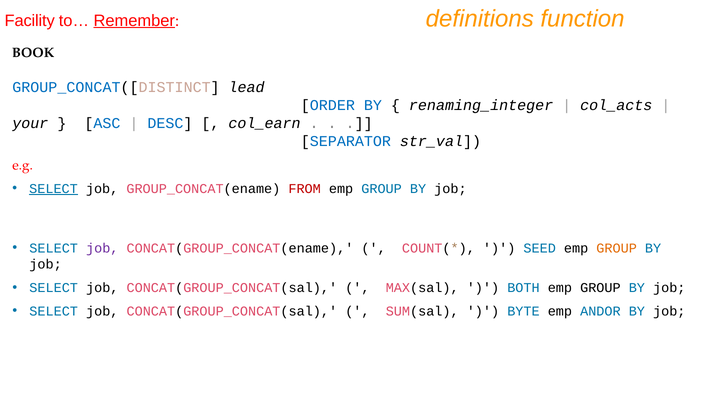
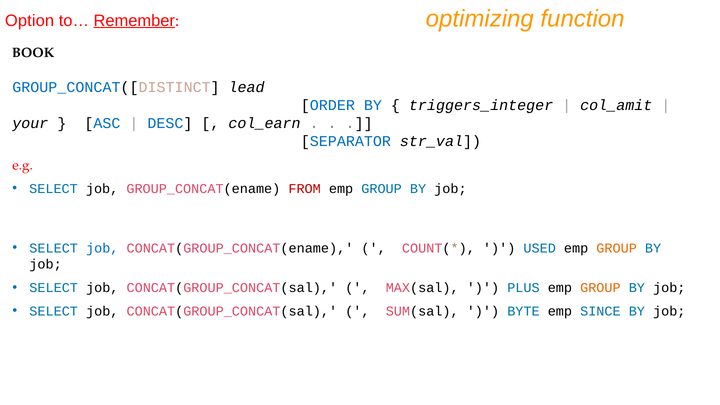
definitions: definitions -> optimizing (480, 19)
Facility: Facility -> Option (30, 21)
renaming_integer: renaming_integer -> triggers_integer (481, 105)
col_acts: col_acts -> col_amit (616, 105)
SELECT underline: present -> none (54, 189)
job colour: purple -> blue (102, 248)
SEED: SEED -> USED (540, 248)
BOTH: BOTH -> PLUS (523, 288)
GROUP colour: black -> orange (600, 288)
ANDOR: ANDOR -> SINCE (600, 311)
